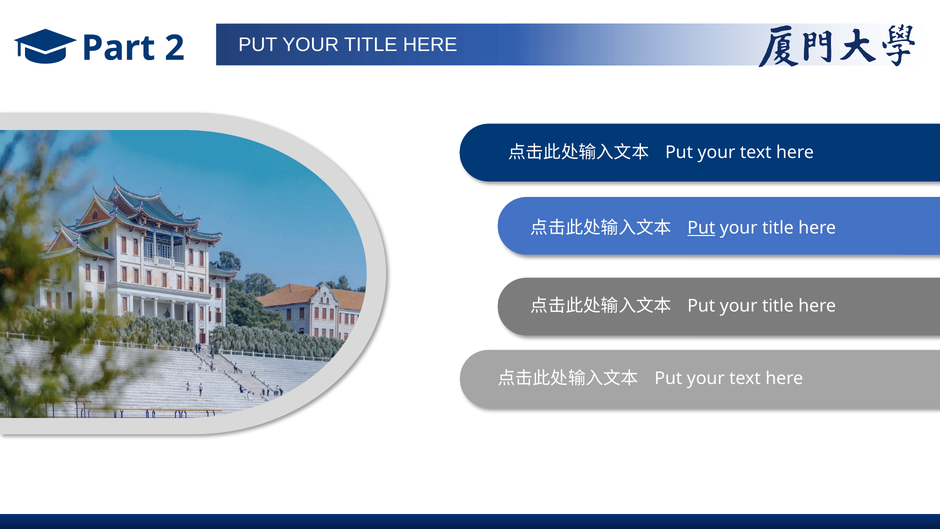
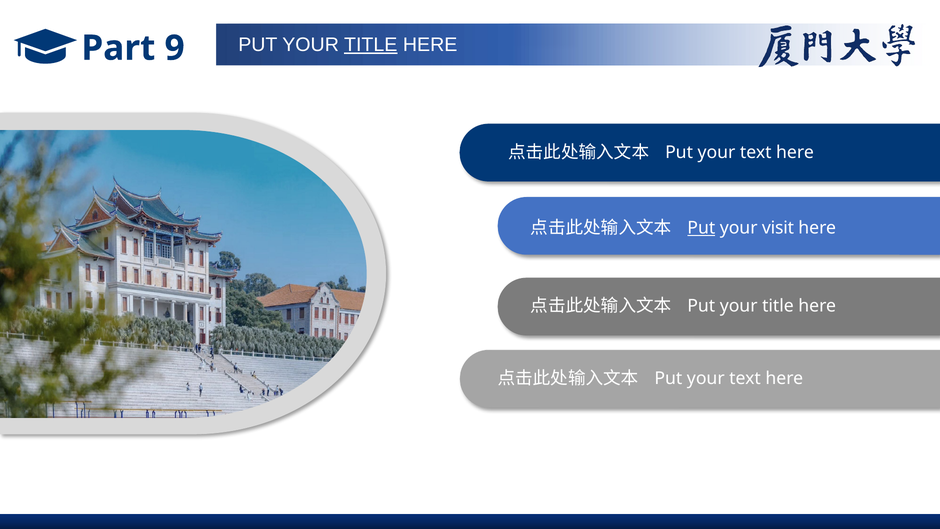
2: 2 -> 9 (175, 48)
TITLE underline: none -> present (371, 45)
title: title -> visit (778, 228)
